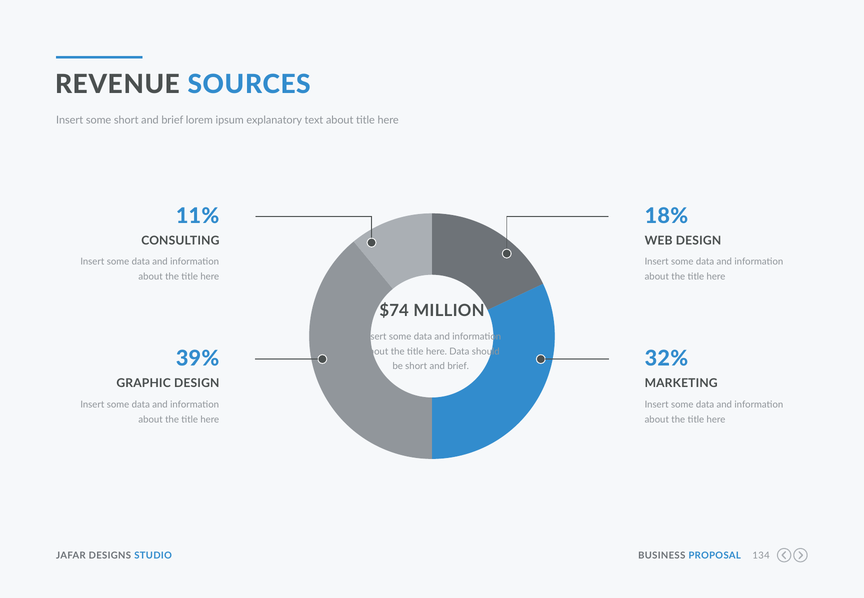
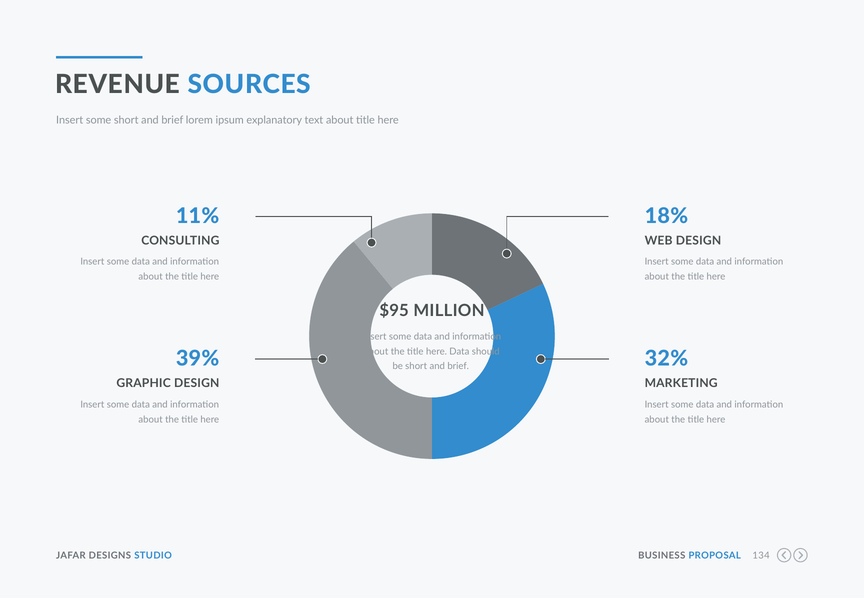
$74: $74 -> $95 (394, 311)
